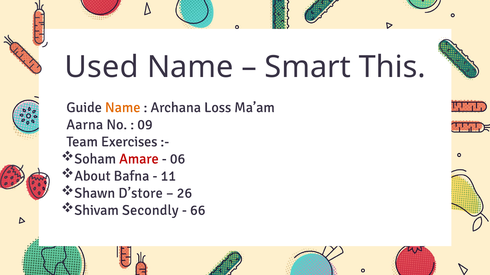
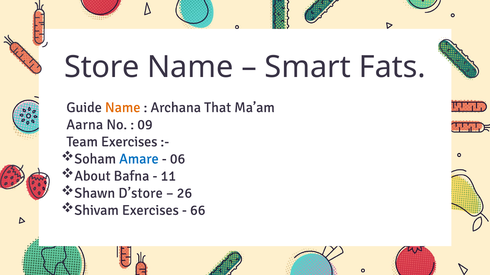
Used: Used -> Store (102, 67)
This: This -> Fats (392, 67)
Loss: Loss -> That (218, 108)
Amare colour: red -> blue (139, 159)
Shivam Secondly: Secondly -> Exercises (150, 211)
